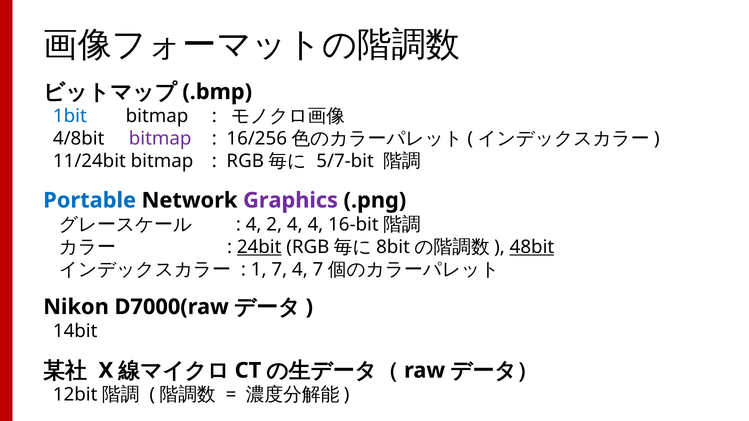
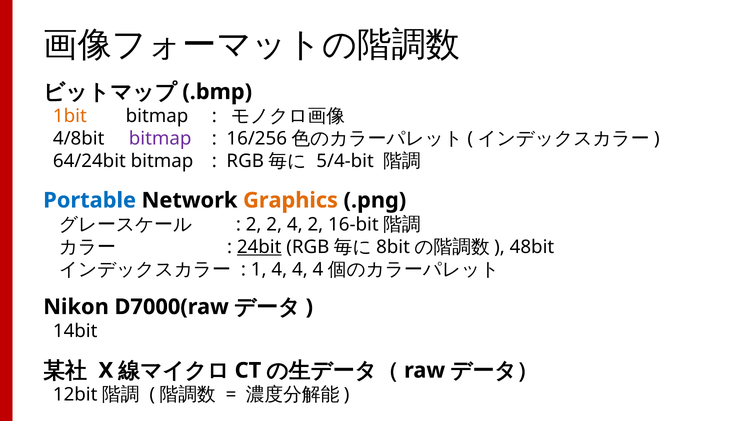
1bit colour: blue -> orange (70, 116)
11/24bit: 11/24bit -> 64/24bit (89, 161)
5/7-bit: 5/7-bit -> 5/4-bit (345, 161)
Graphics colour: purple -> orange (291, 200)
4: 4 -> 2 (254, 225)
4 4: 4 -> 2 (315, 225)
48bit underline: present -> none (532, 247)
1 7: 7 -> 4 (279, 270)
7: 7 -> 4 (318, 270)
